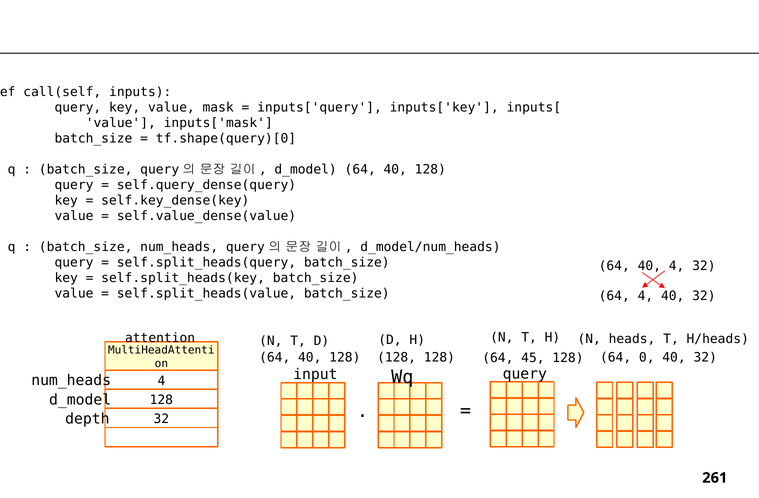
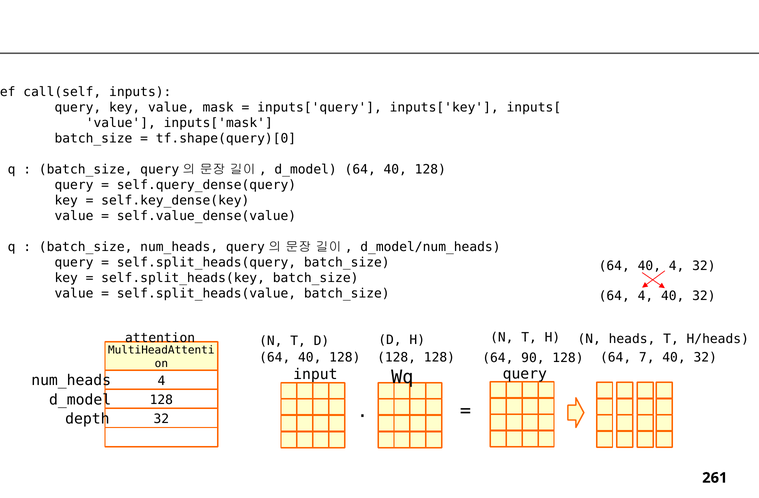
45: 45 -> 90 (533, 358)
0: 0 -> 7 (647, 358)
